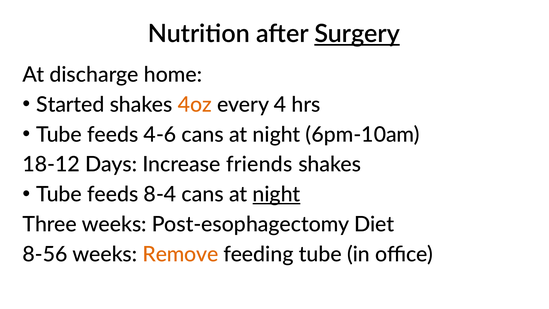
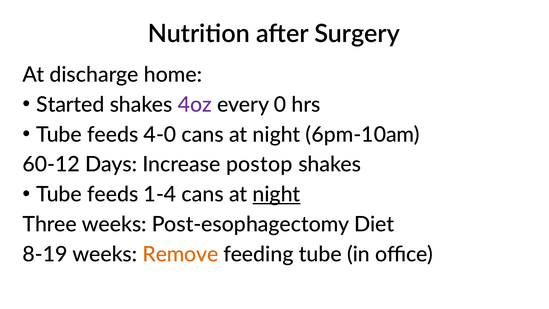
Surgery underline: present -> none (357, 34)
4oz colour: orange -> purple (195, 105)
4: 4 -> 0 (280, 105)
4-6: 4-6 -> 4-0 (160, 135)
18-12: 18-12 -> 60-12 (51, 164)
friends: friends -> postop (259, 164)
8-4: 8-4 -> 1-4 (160, 194)
8-56: 8-56 -> 8-19 (45, 254)
